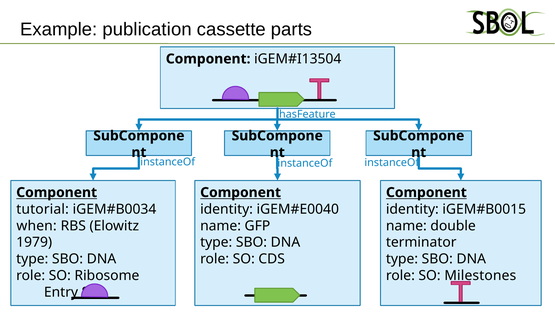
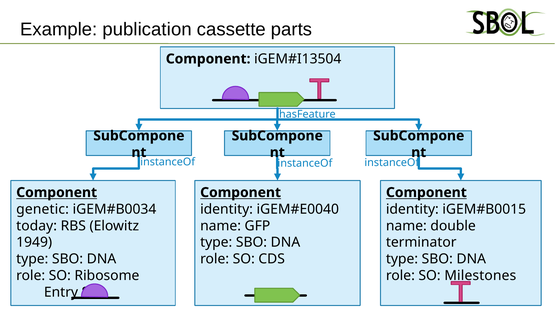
tutorial: tutorial -> genetic (43, 209)
when: when -> today (37, 226)
1979: 1979 -> 1949 (34, 243)
